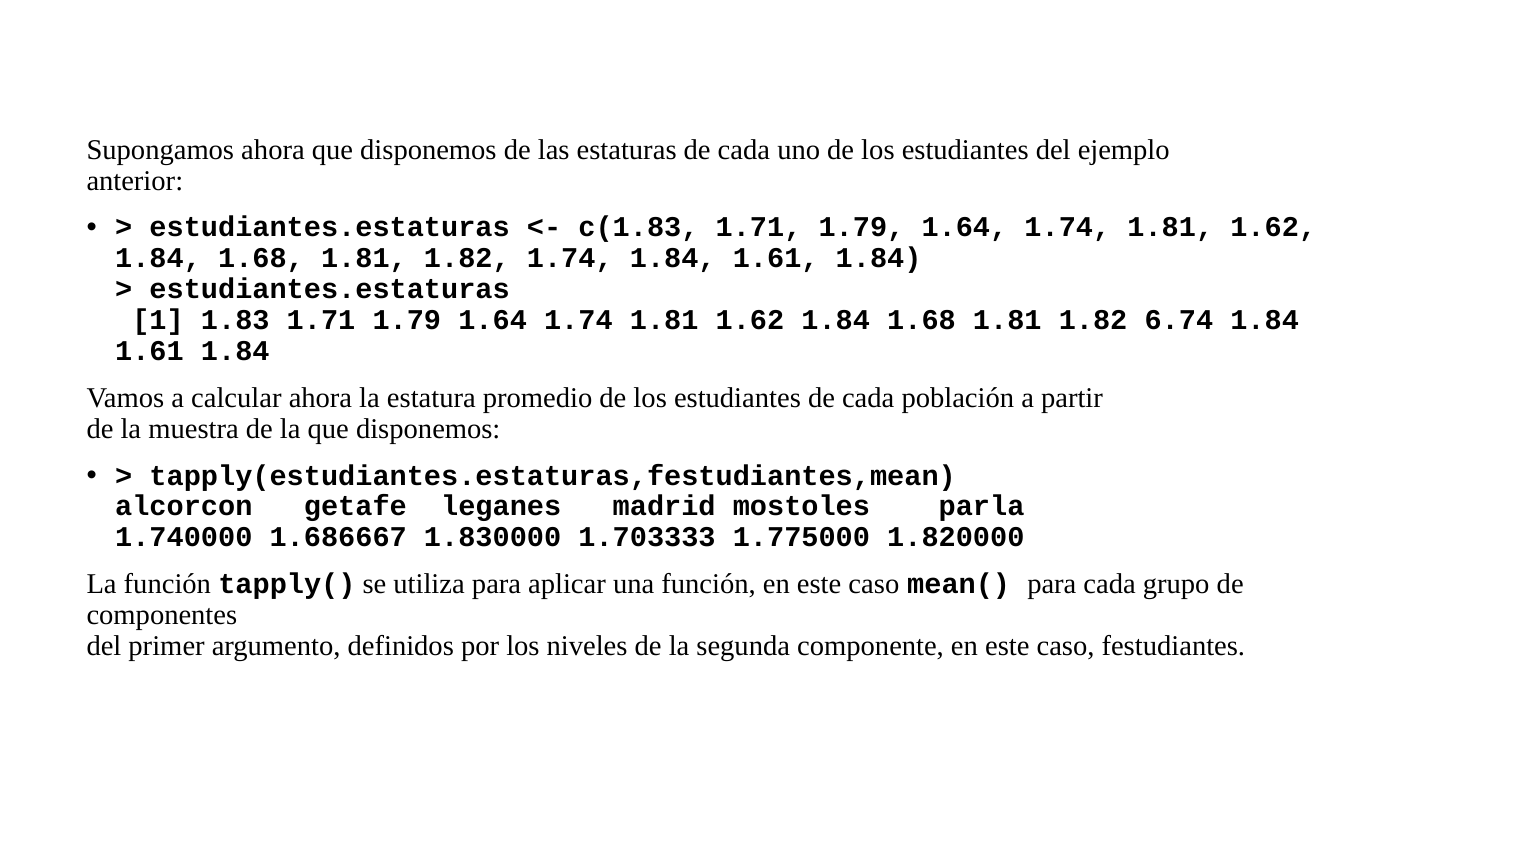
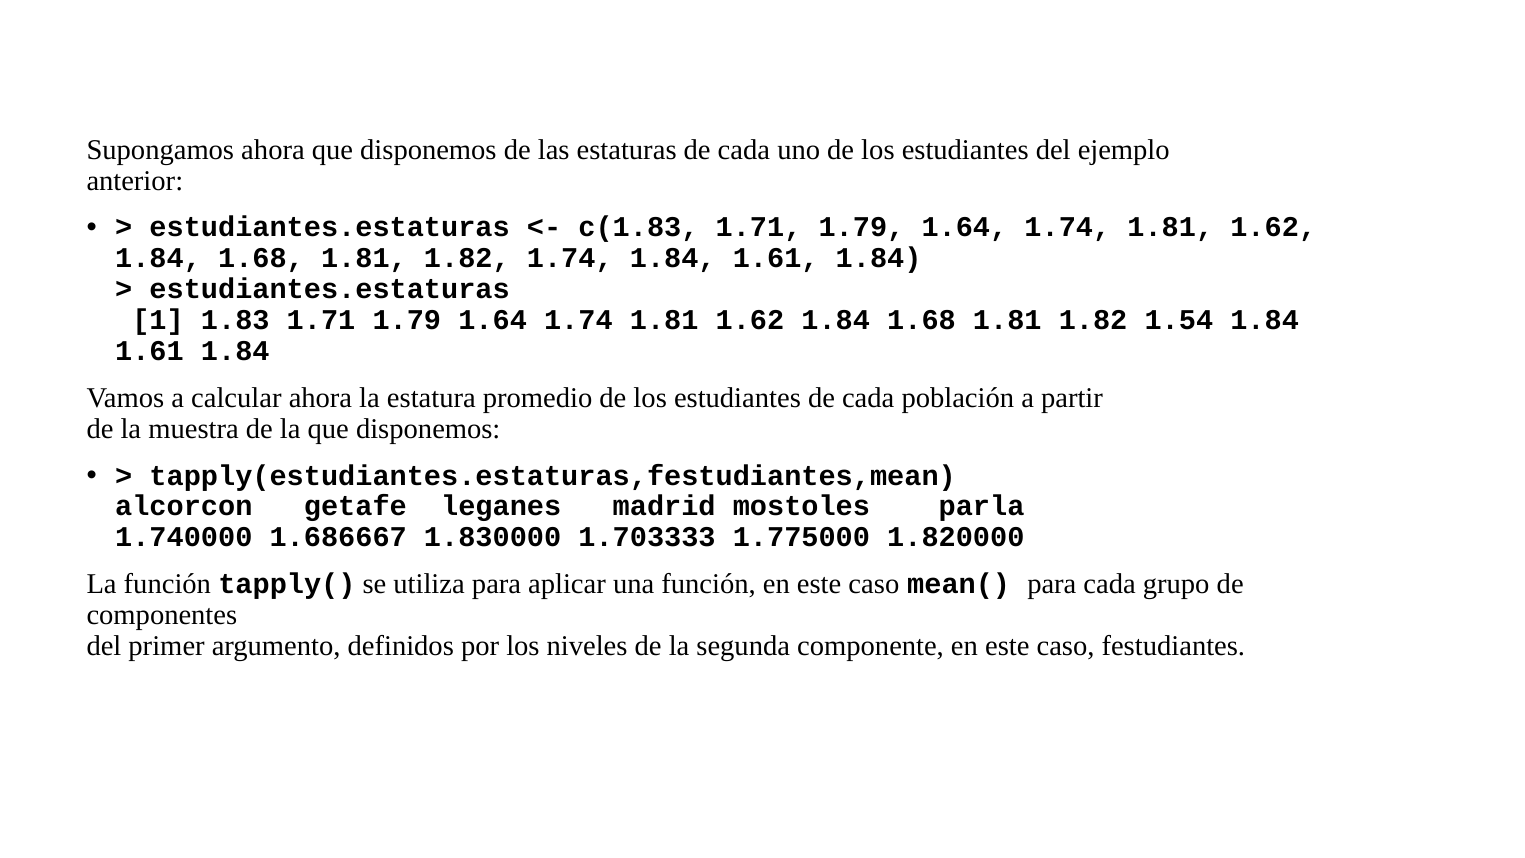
6.74: 6.74 -> 1.54 (1179, 320)
